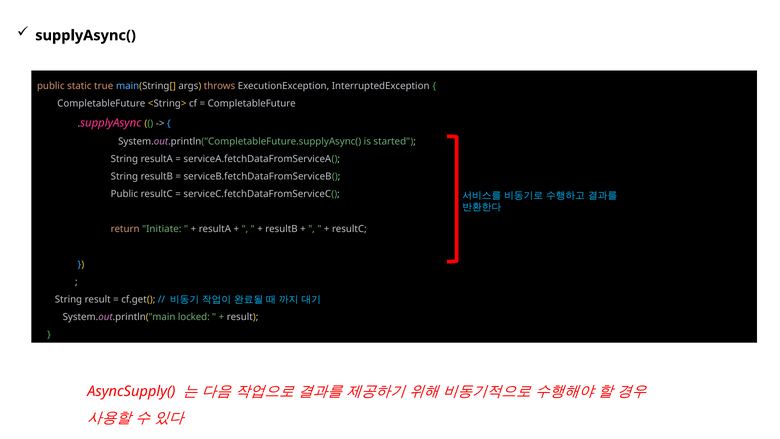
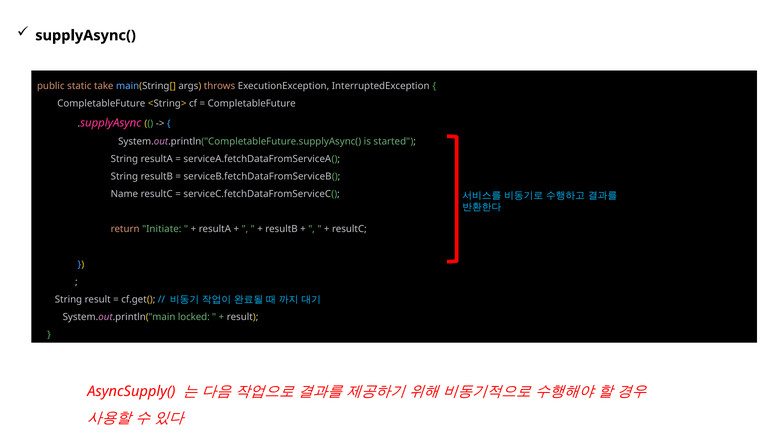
true: true -> take (104, 86)
Public: Public -> Name (124, 194)
